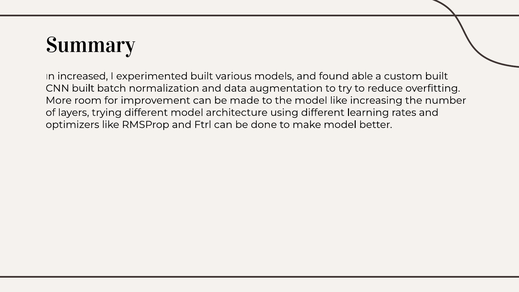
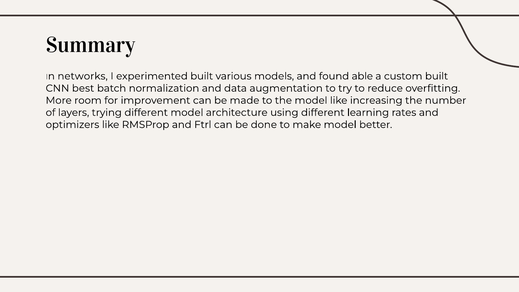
increased: increased -> networks (83, 76)
CNN built: built -> best (83, 88)
